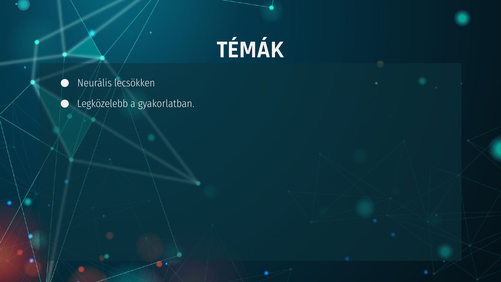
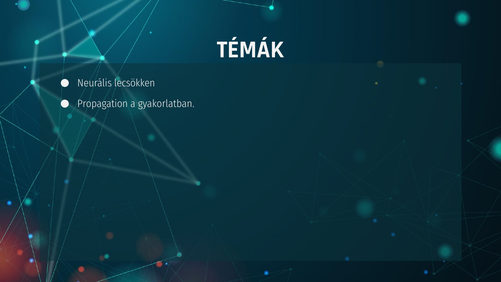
Legközelebb: Legközelebb -> Propagation (103, 104)
